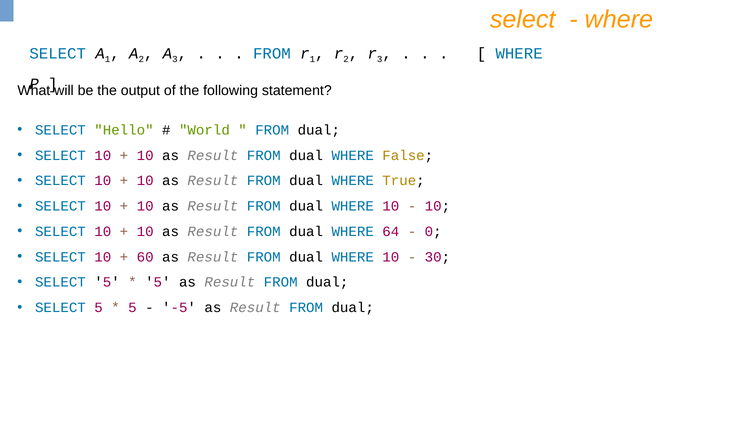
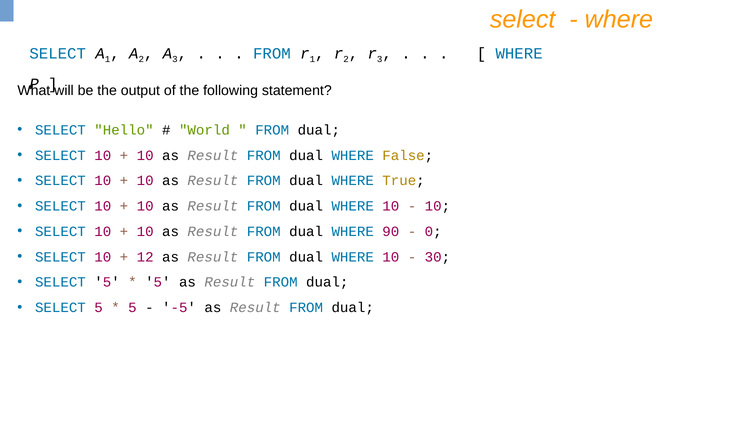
64: 64 -> 90 (391, 232)
60: 60 -> 12 (145, 257)
